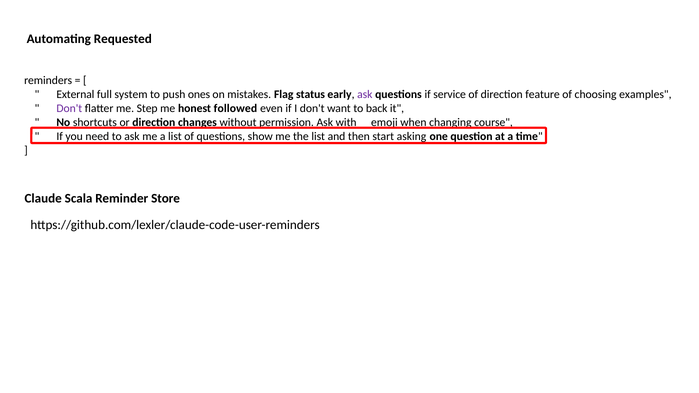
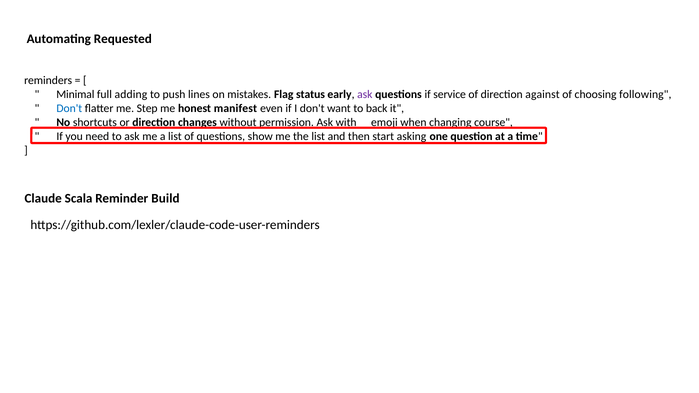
feature: feature -> against (542, 95)
examples: examples -> following (645, 95)
External: External -> Minimal (75, 95)
system: system -> adding (131, 95)
ones: ones -> lines (199, 95)
followed: followed -> manifest (235, 108)
Don't colour: purple -> blue (69, 108)
Store: Store -> Build (165, 198)
